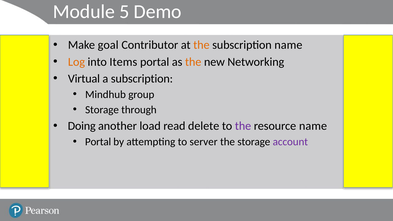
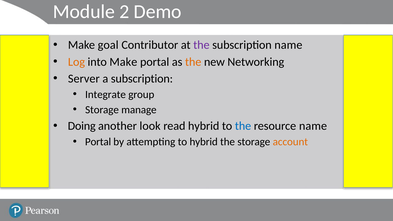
5: 5 -> 2 (124, 12)
the colour: orange -> purple (201, 45)
into Items: Items -> Make (123, 62)
Virtual: Virtual -> Server (84, 79)
Mindhub: Mindhub -> Integrate (106, 94)
through: through -> manage (139, 110)
load: load -> look (150, 126)
read delete: delete -> hybrid (204, 126)
the colour: purple -> blue (243, 126)
to server: server -> hybrid (204, 142)
account colour: purple -> orange (290, 142)
